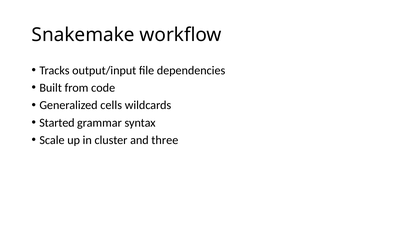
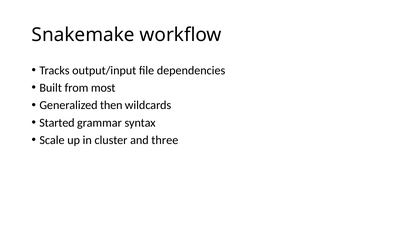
code: code -> most (103, 88)
cells: cells -> then (111, 105)
